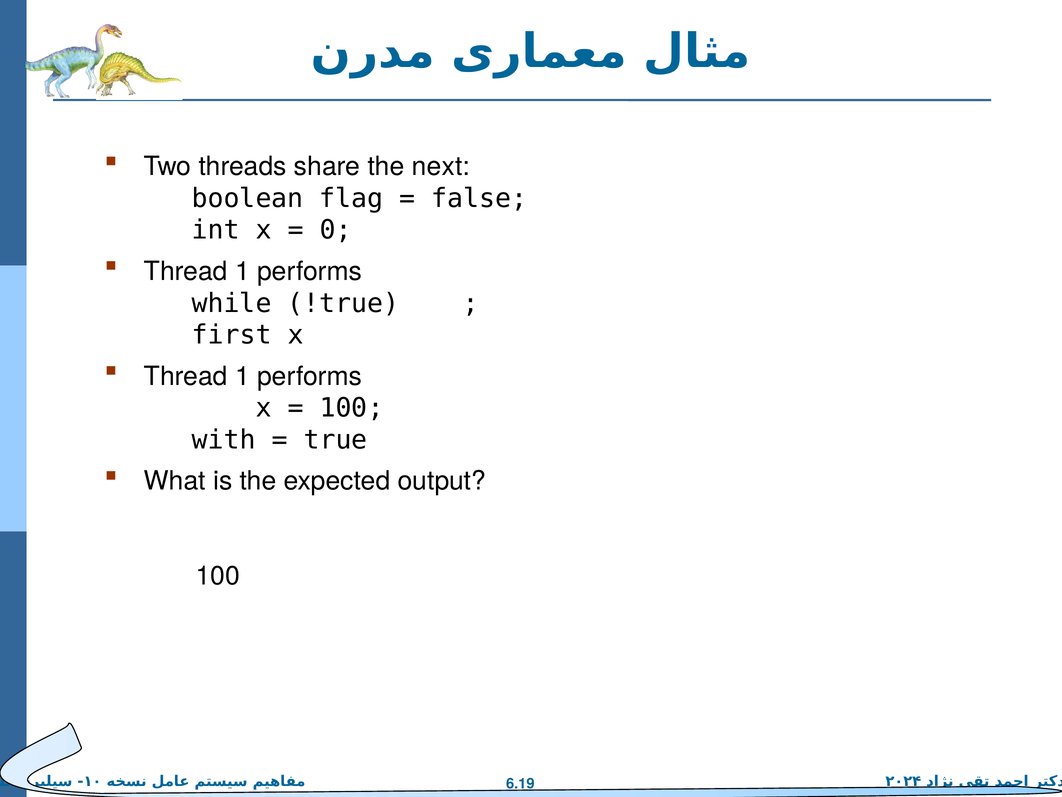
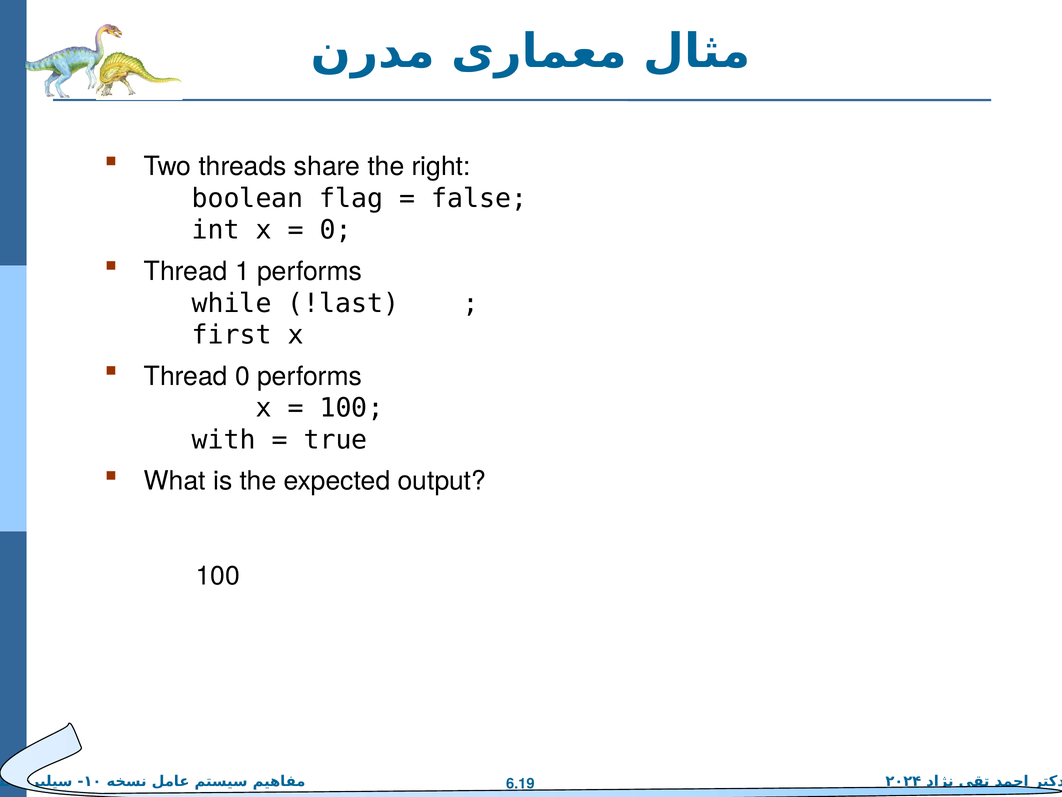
next: next -> right (441, 166)
!true: !true -> !last (343, 303)
1: 1 -> 0 (242, 376)
